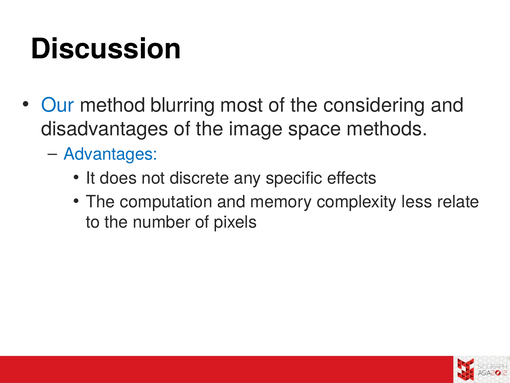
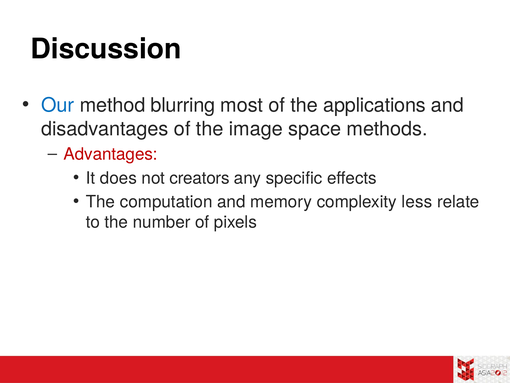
considering: considering -> applications (375, 105)
Advantages colour: blue -> red (111, 154)
discrete: discrete -> creators (200, 178)
